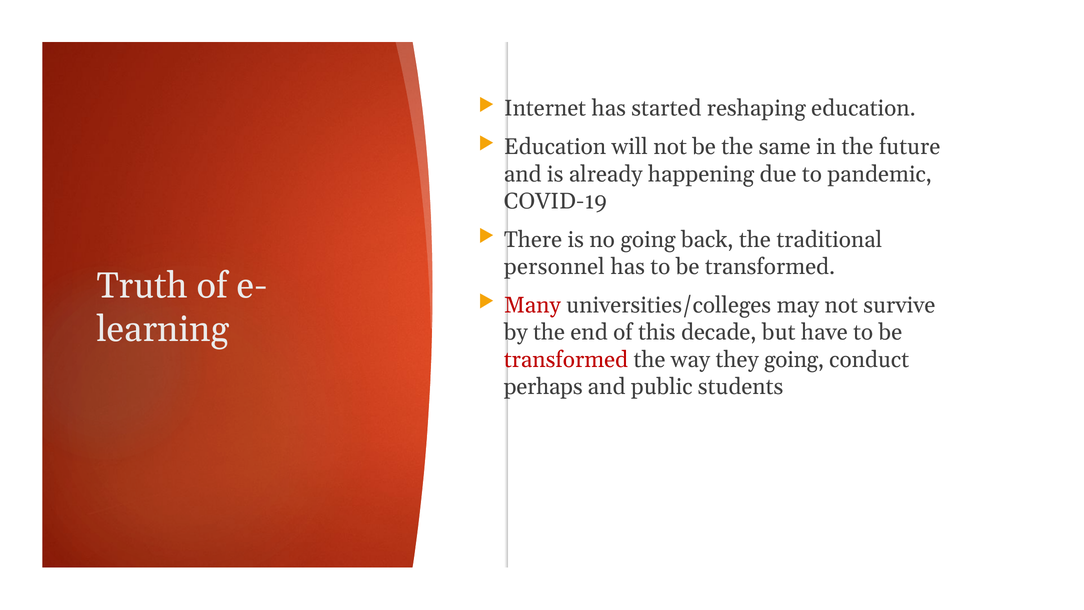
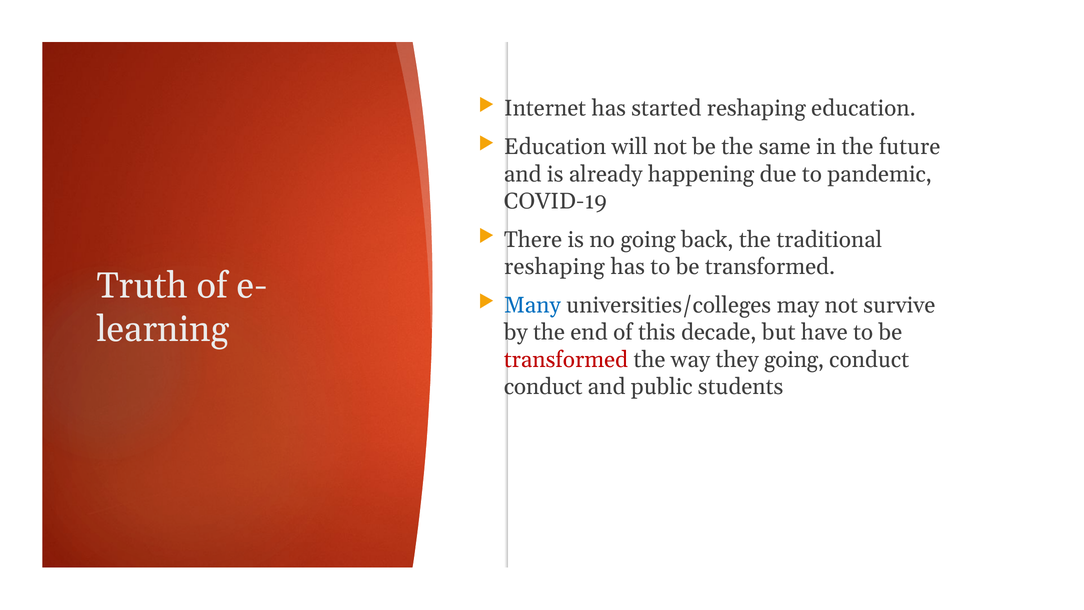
personnel: personnel -> reshaping (554, 267)
Many colour: red -> blue (532, 305)
perhaps: perhaps -> conduct (543, 387)
